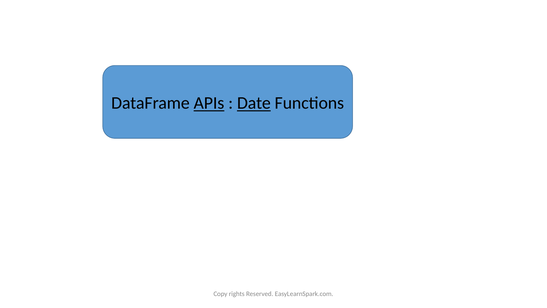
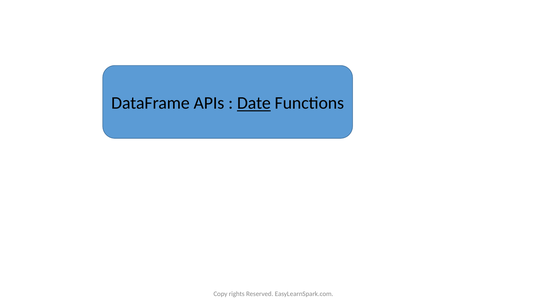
APIs underline: present -> none (209, 103)
